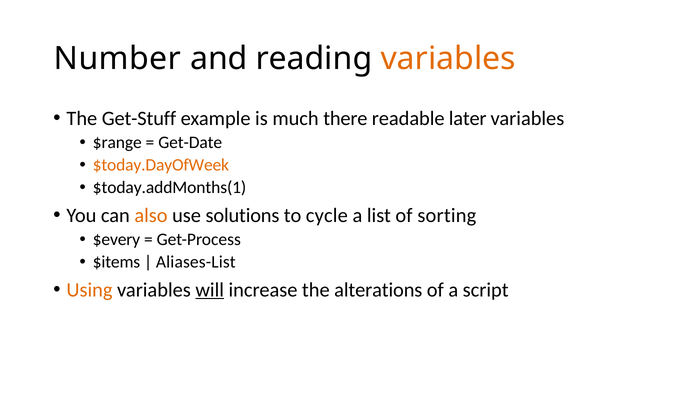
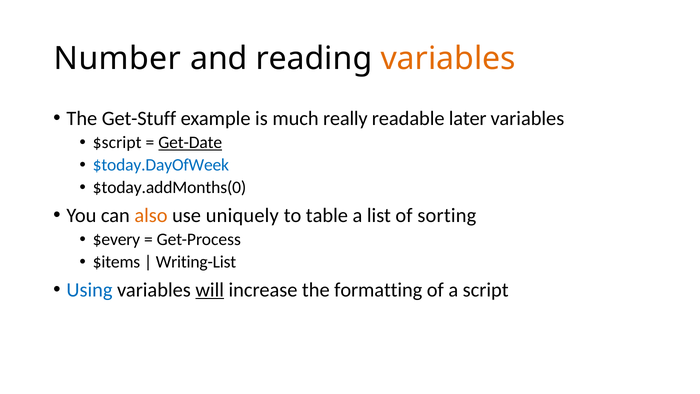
there: there -> really (345, 118)
$range: $range -> $script (117, 142)
Get-Date underline: none -> present (190, 142)
$today.DayOfWeek colour: orange -> blue (161, 165)
$today.addMonths(1: $today.addMonths(1 -> $today.addMonths(0 (170, 187)
solutions: solutions -> uniquely (242, 215)
cycle: cycle -> table (327, 215)
Aliases-List: Aliases-List -> Writing-List (196, 262)
Using colour: orange -> blue (89, 290)
alterations: alterations -> formatting (378, 290)
